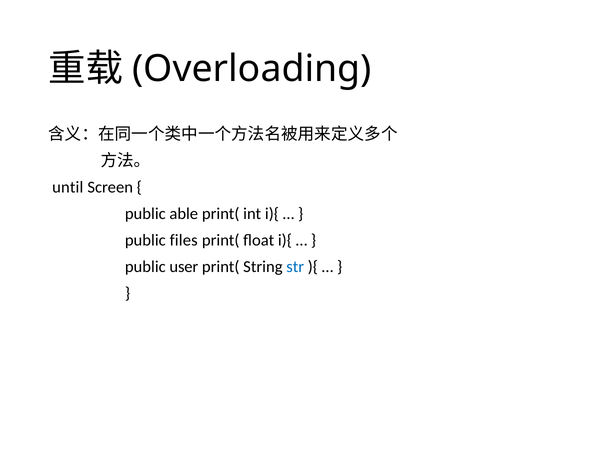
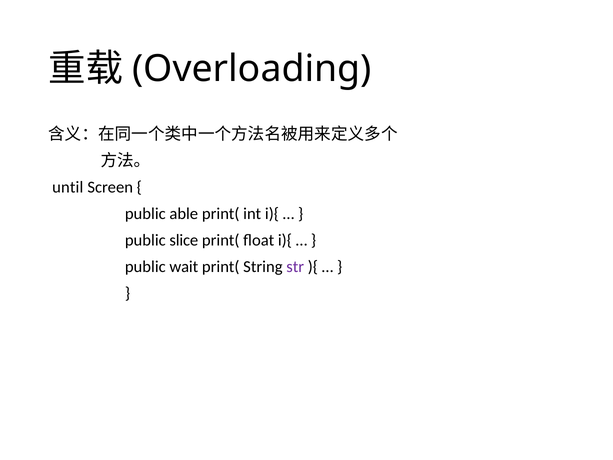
files: files -> slice (184, 240)
user: user -> wait (184, 267)
str colour: blue -> purple (295, 267)
